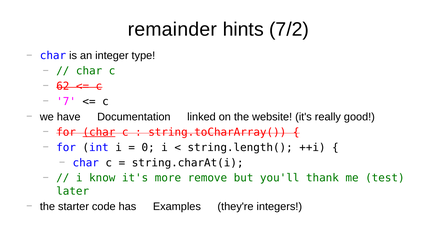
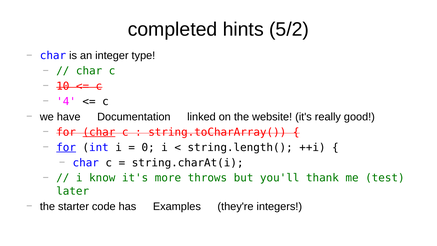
remainder: remainder -> completed (173, 29)
7/2: 7/2 -> 5/2 (289, 29)
62: 62 -> 10 (63, 86)
7: 7 -> 4 (66, 101)
for underline: none -> present (66, 147)
remove: remove -> throws (207, 178)
